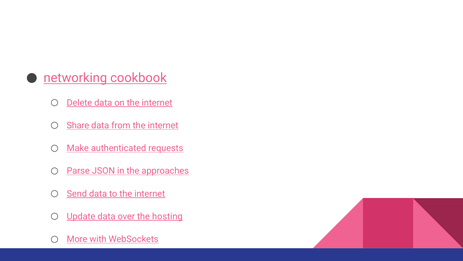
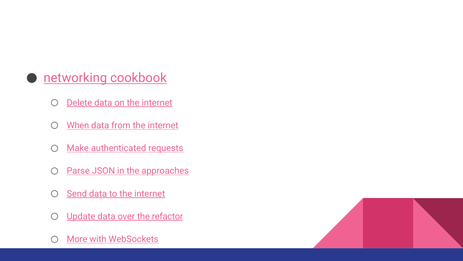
Share: Share -> When (78, 125)
hosting: hosting -> refactor (167, 216)
